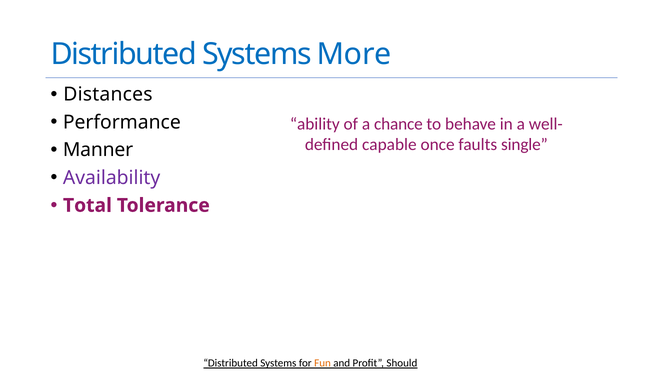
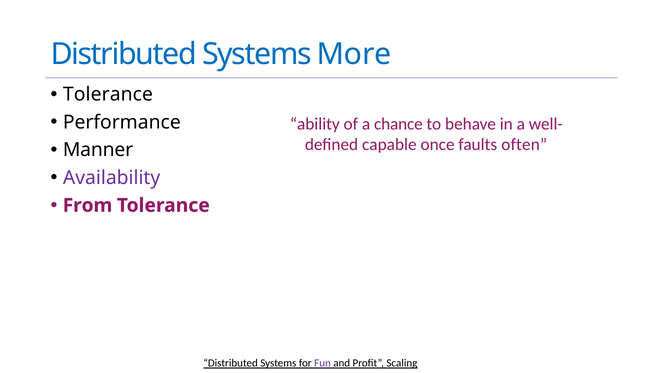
Distances: Distances -> Tolerance (108, 94)
single: single -> often (524, 145)
Total: Total -> From (87, 205)
Fun colour: orange -> purple (323, 363)
Should: Should -> Scaling (402, 363)
